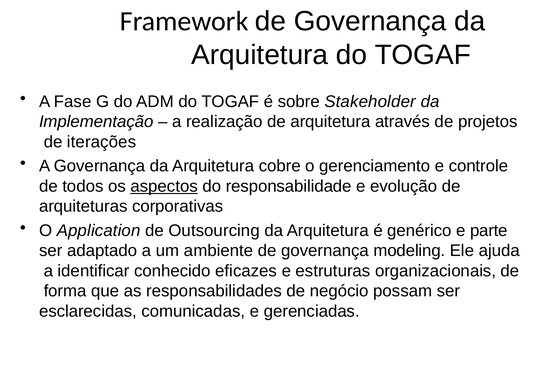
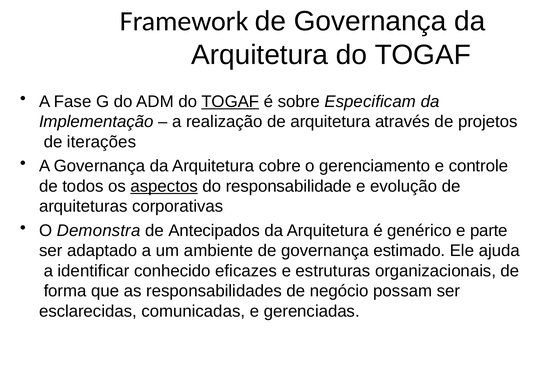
TOGAF underline: none -> present (230, 102)
Stakeholder: Stakeholder -> Especificam (370, 102)
Application: Application -> Demonstra (99, 231)
Outsourcing: Outsourcing -> Antecipados (214, 231)
modeling: modeling -> estimado (409, 251)
